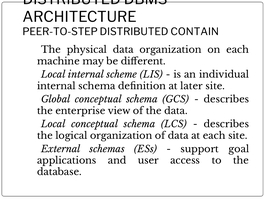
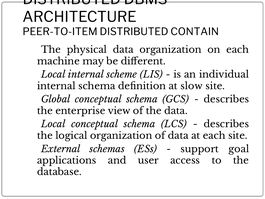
PEER-TO-STEP: PEER-TO-STEP -> PEER-TO-ITEM (60, 32)
later: later -> slow (192, 86)
